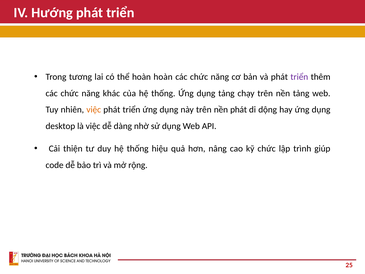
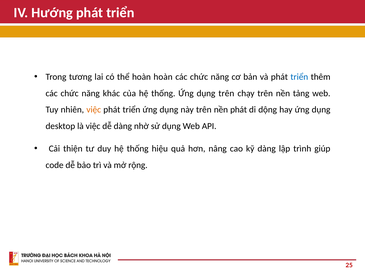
triển colour: purple -> blue (299, 77)
dụng tảng: tảng -> trên (226, 93)
kỹ chức: chức -> dàng (267, 149)
